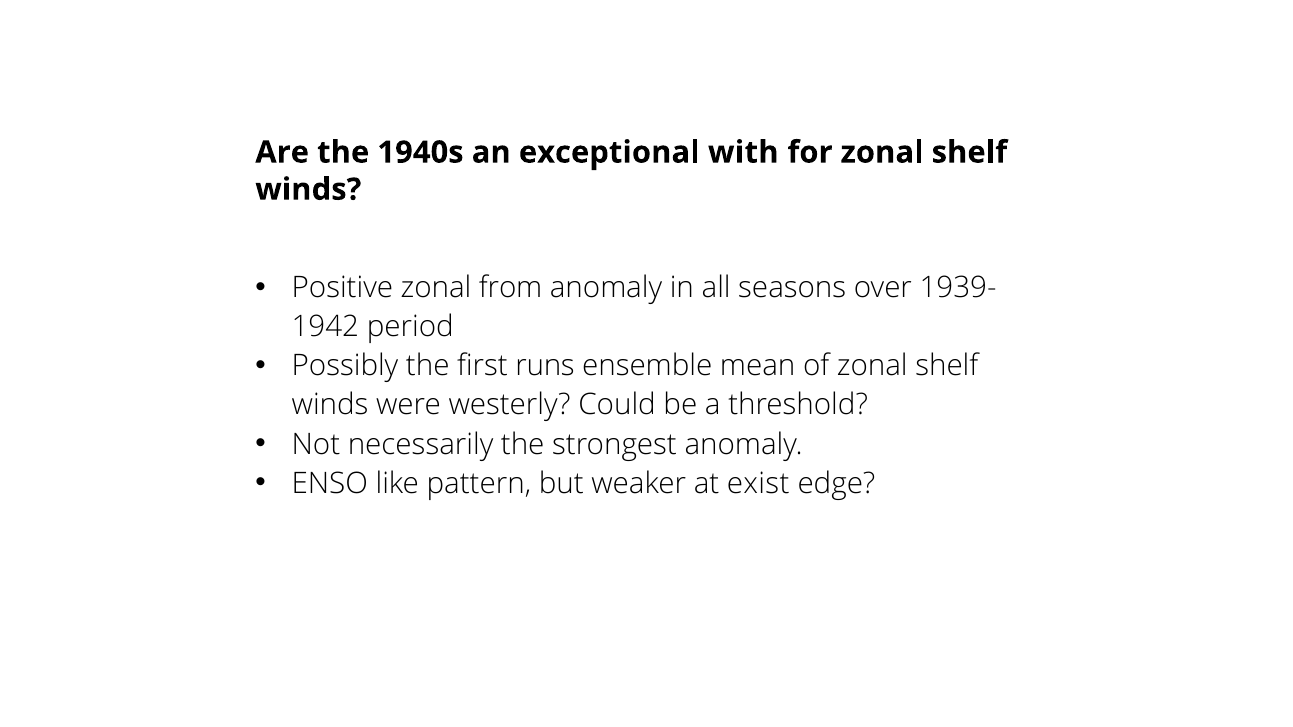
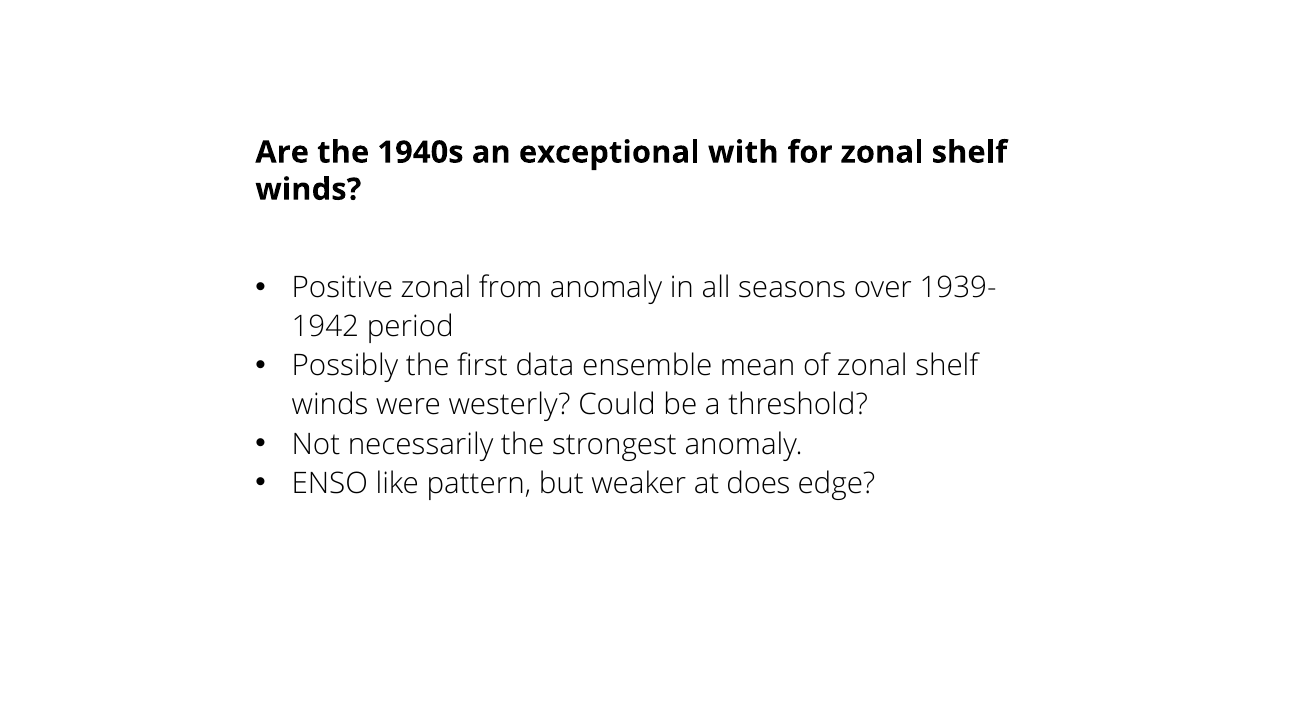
runs: runs -> data (545, 366)
exist: exist -> does (758, 484)
